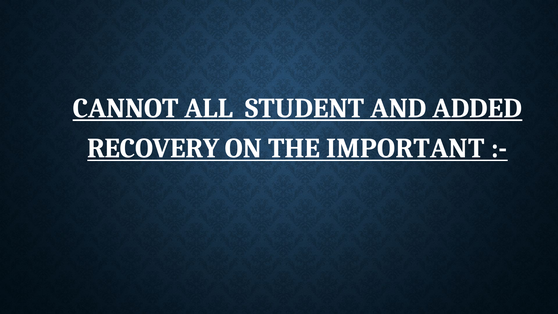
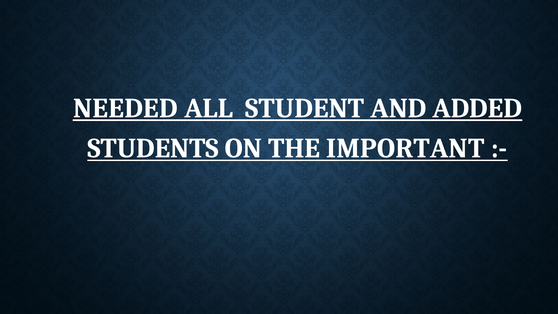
CANNOT: CANNOT -> NEEDED (125, 108)
RECOVERY: RECOVERY -> STUDENTS (153, 148)
